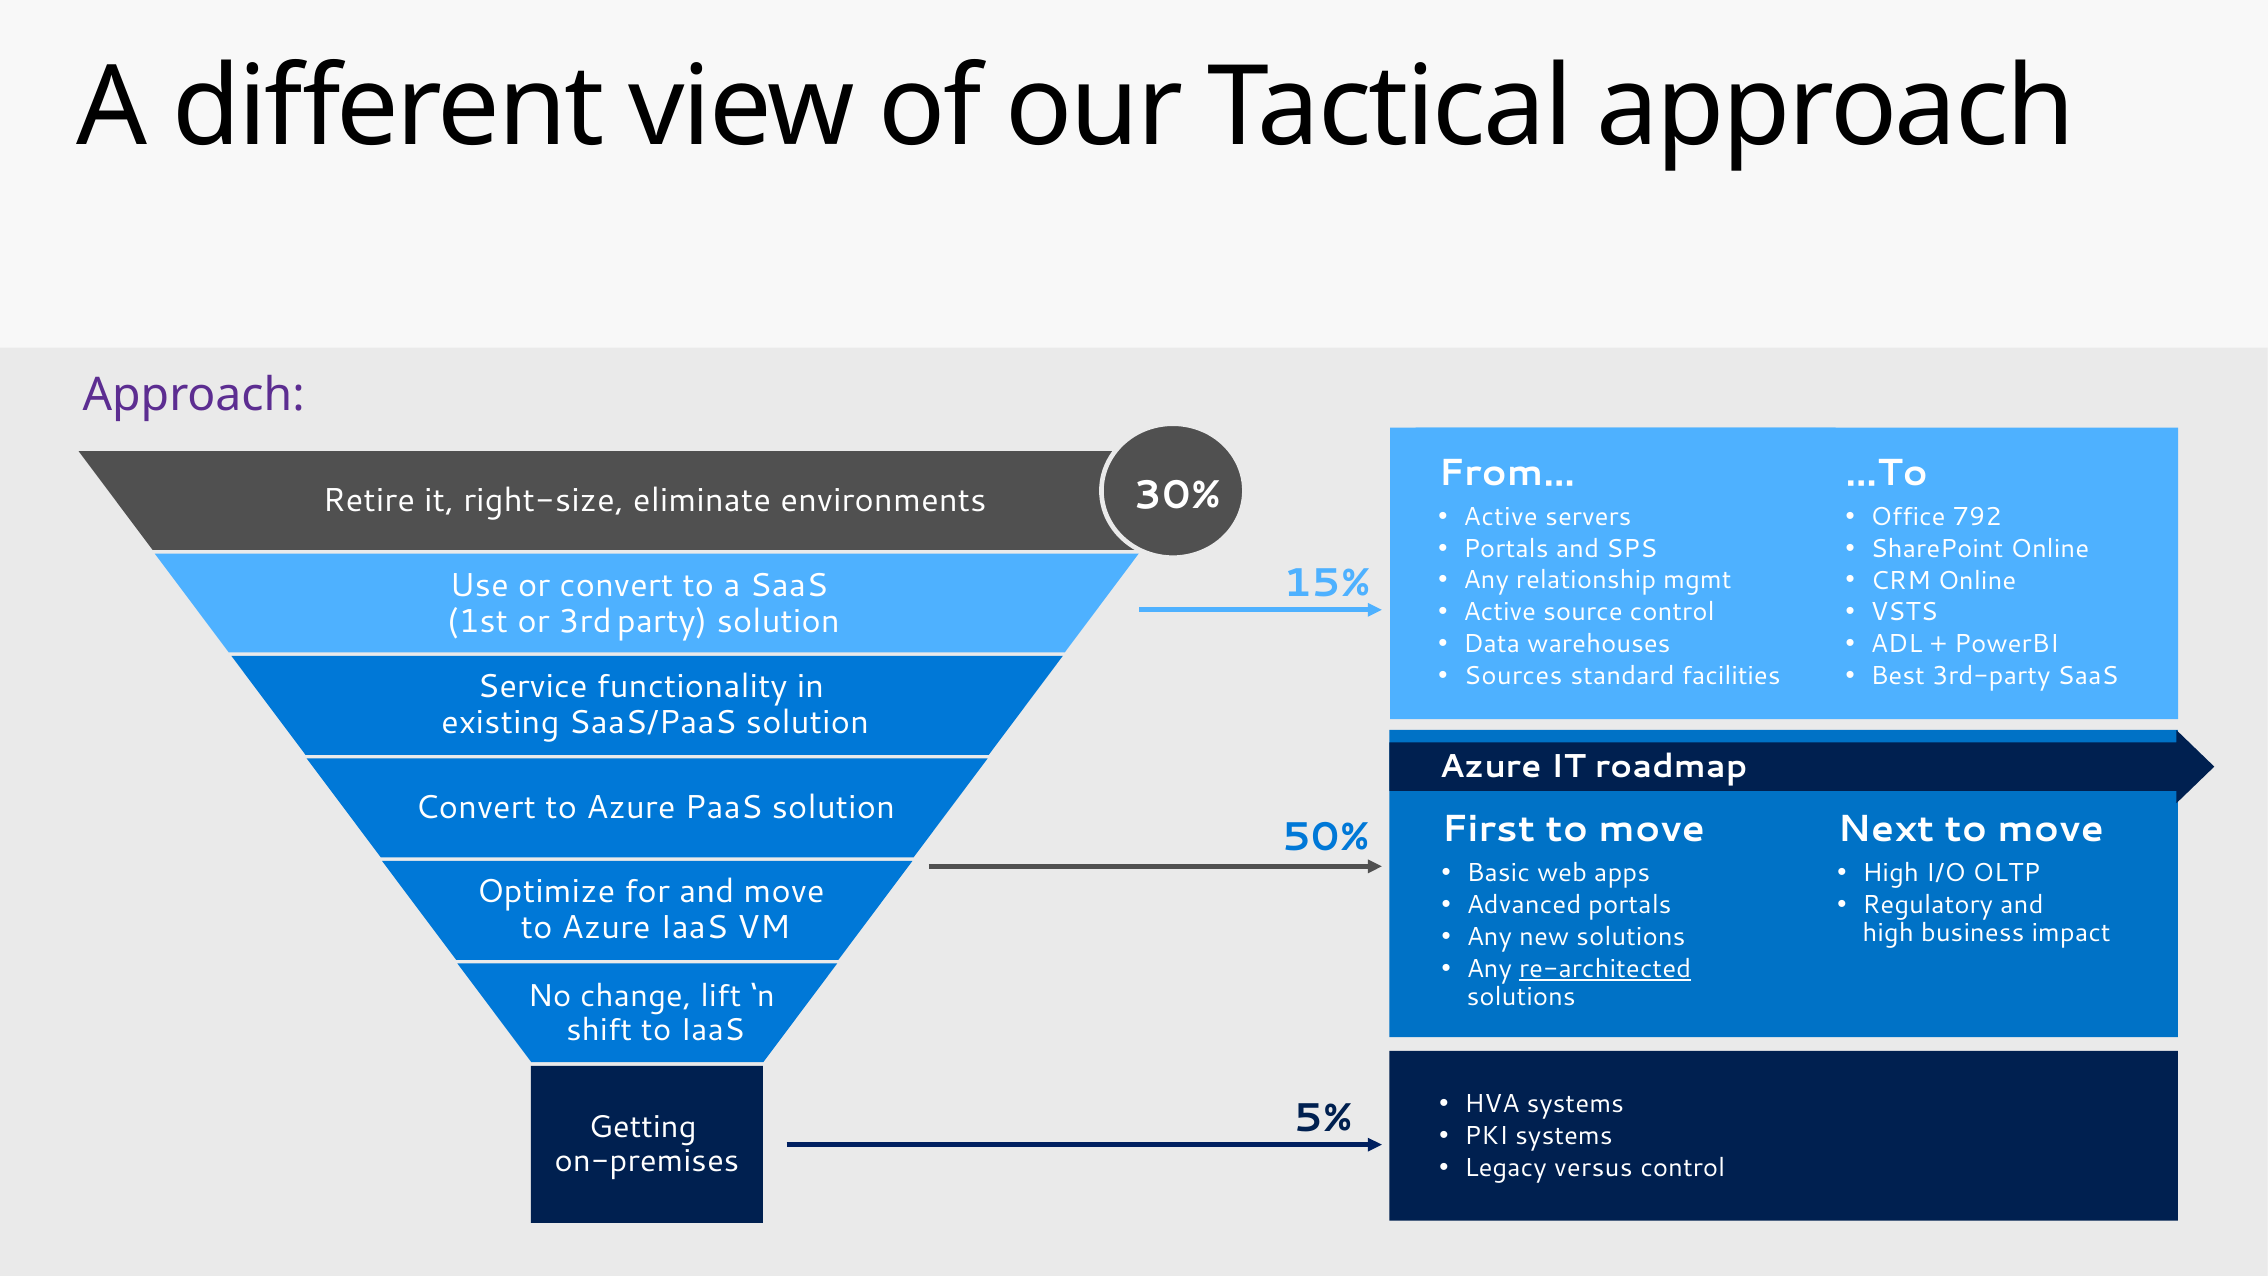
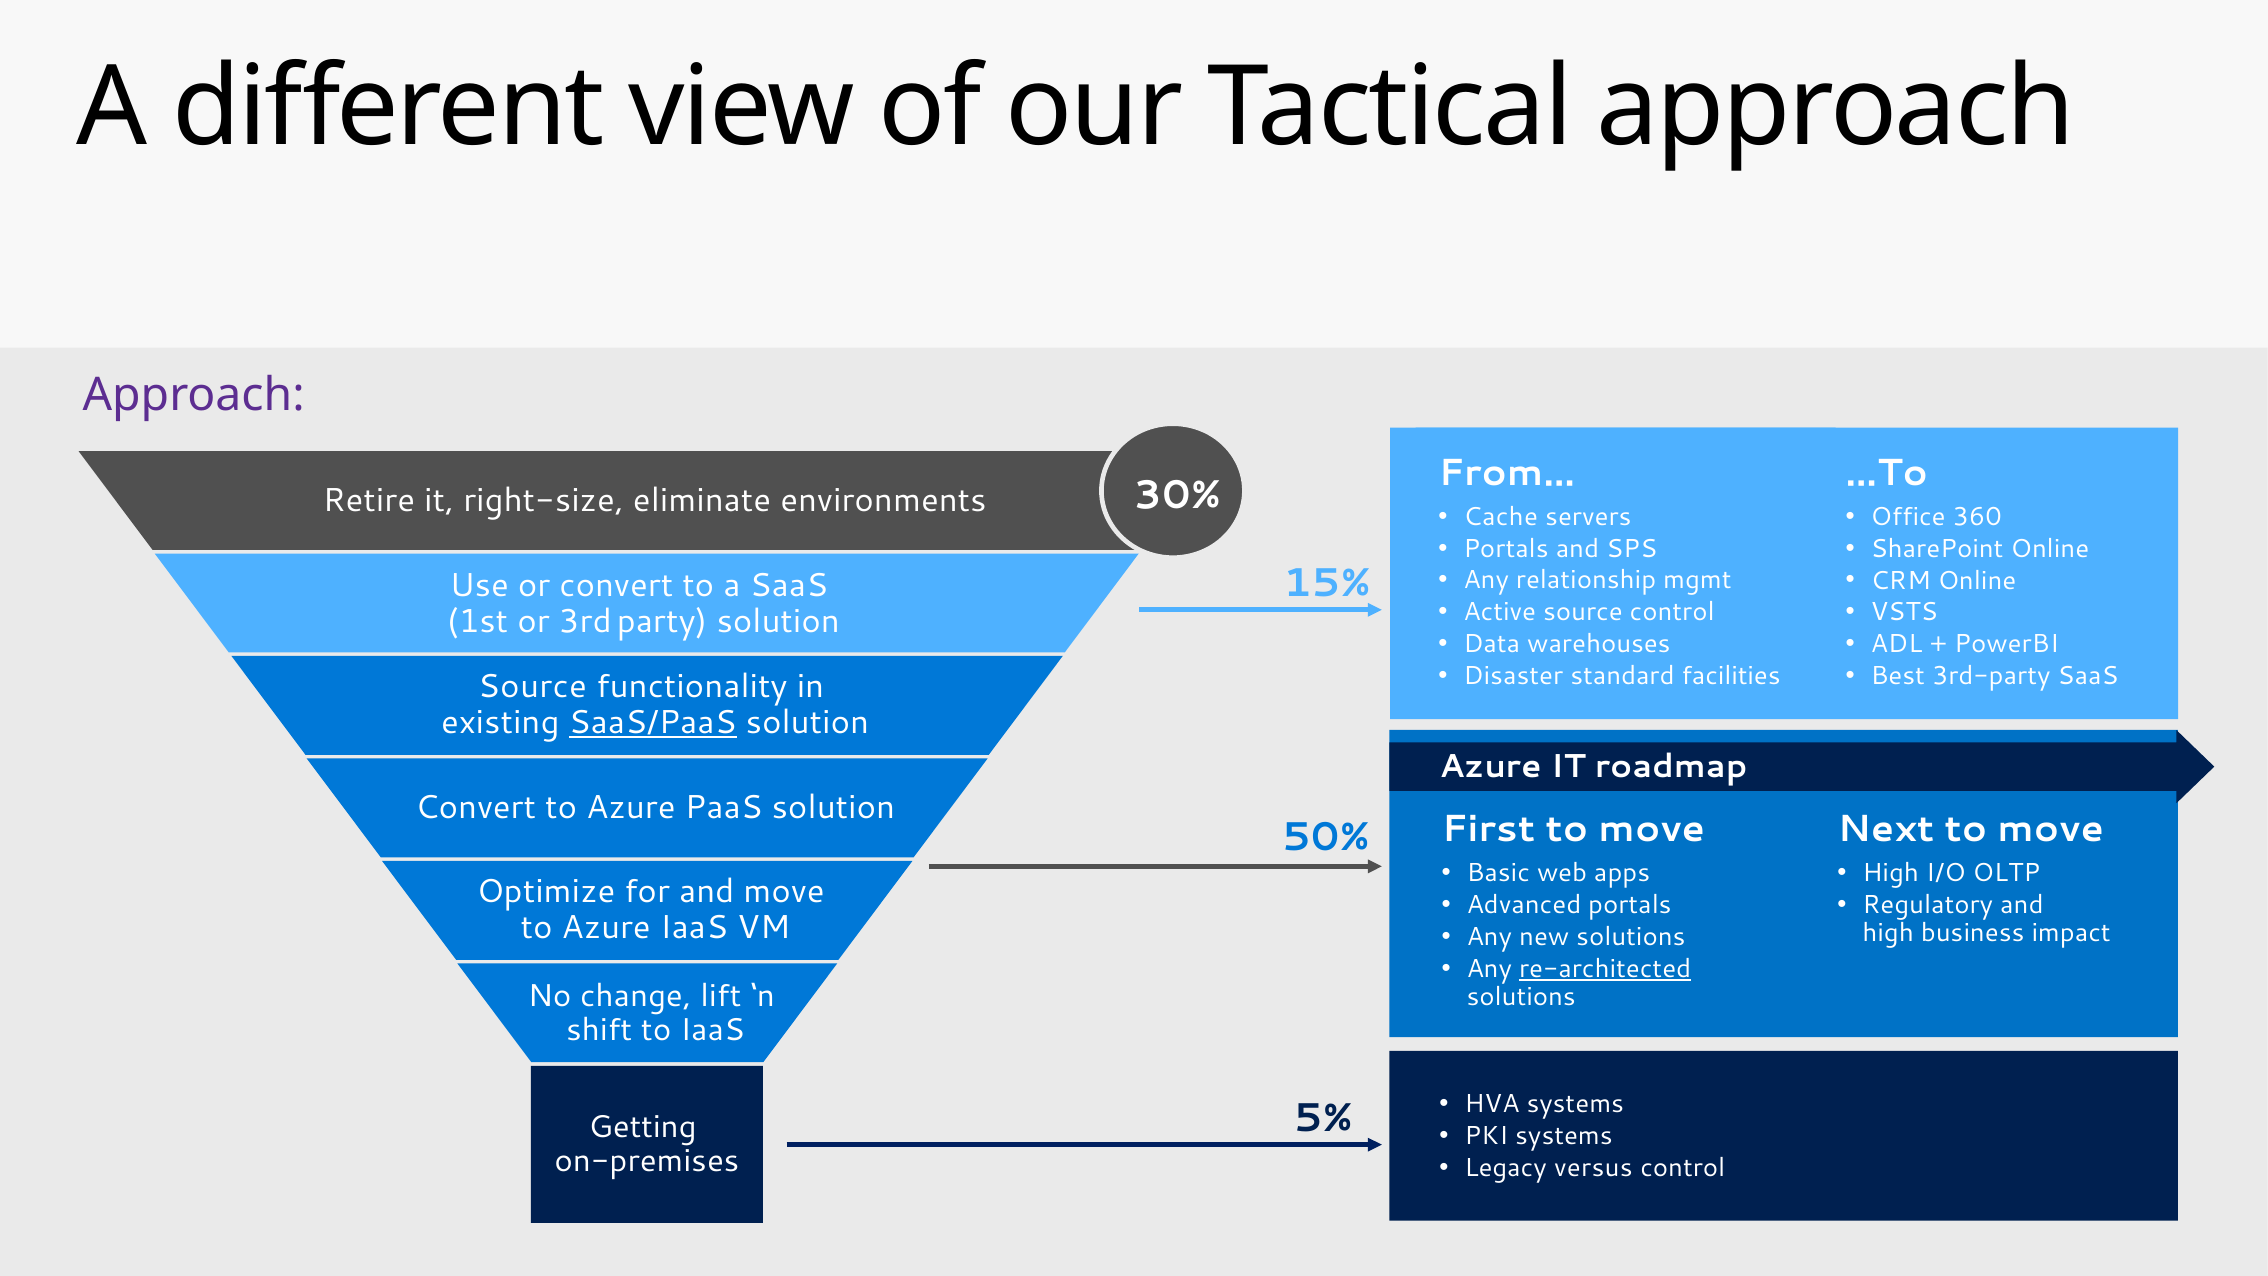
Active: Active -> Cache (1501, 516)
792: 792 -> 360 (1977, 516)
Sources: Sources -> Disaster (1513, 676)
Service: Service -> Source (532, 687)
SaaS/PaaS underline: none -> present (653, 723)
